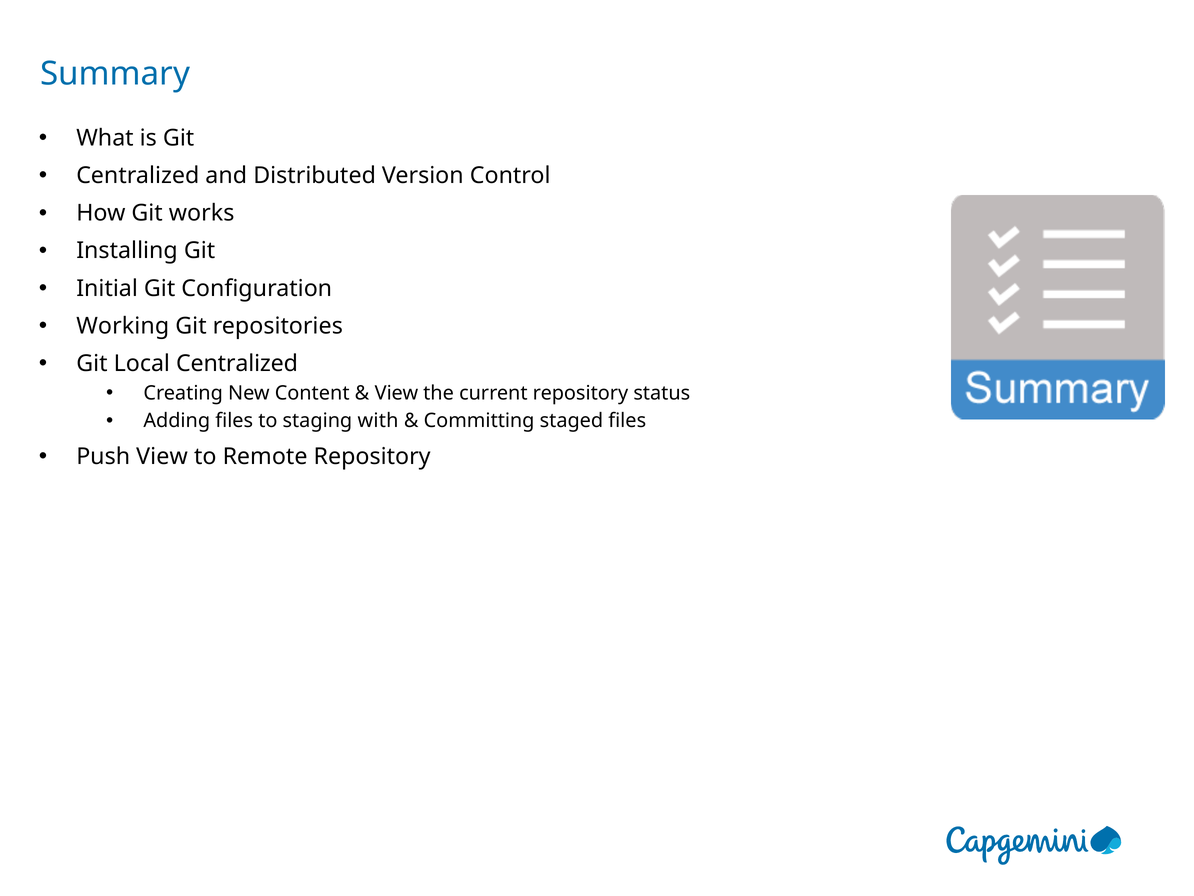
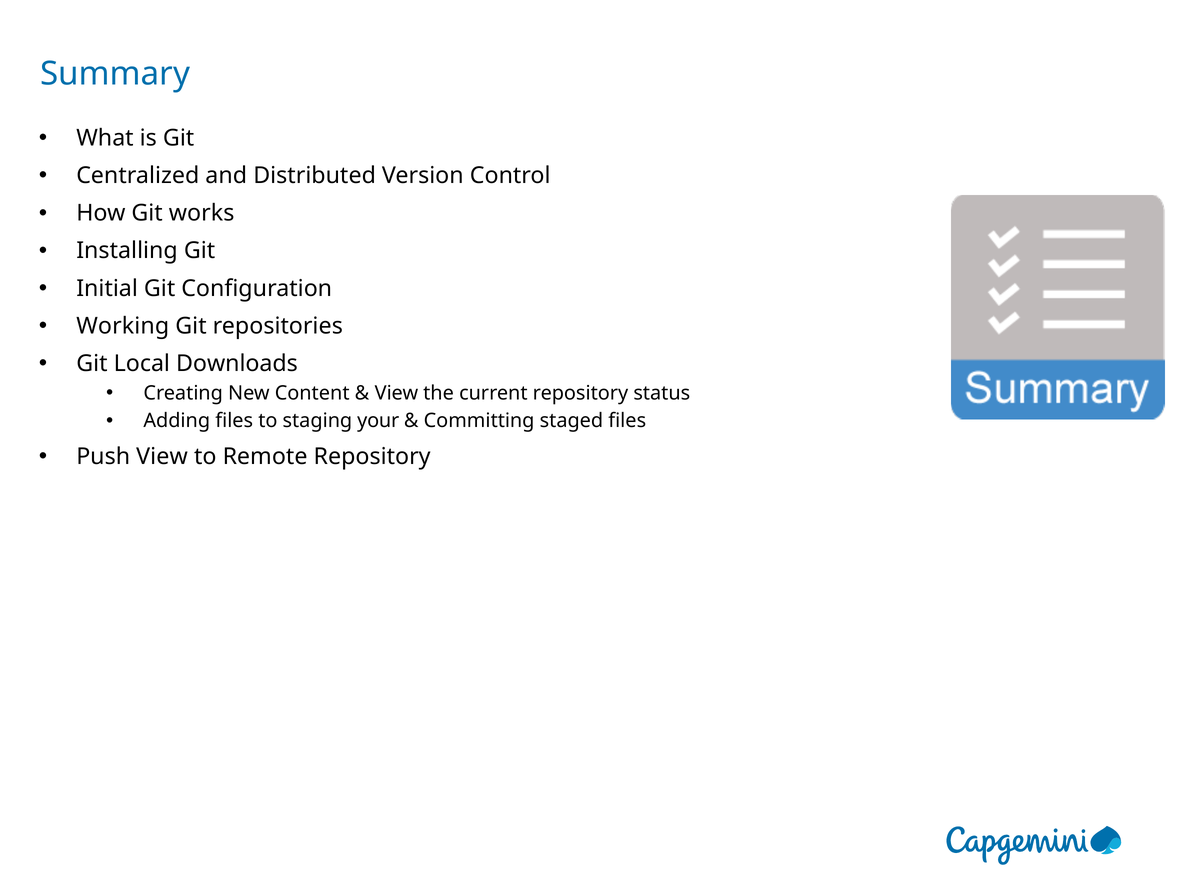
Local Centralized: Centralized -> Downloads (237, 363)
with: with -> your (378, 421)
